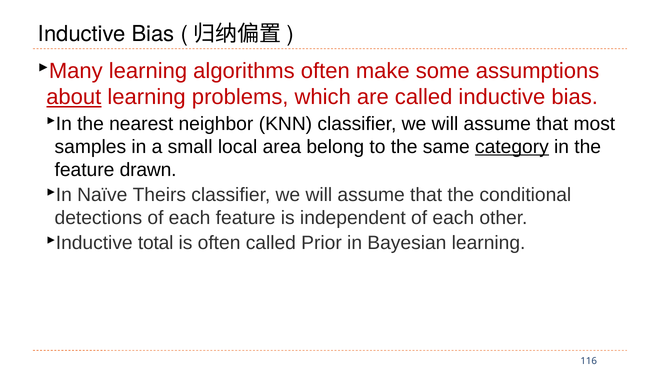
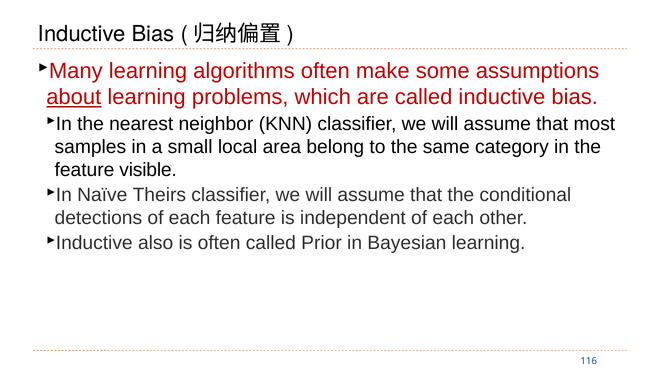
category underline: present -> none (512, 147)
drawn: drawn -> visible (148, 170)
total: total -> also (156, 243)
